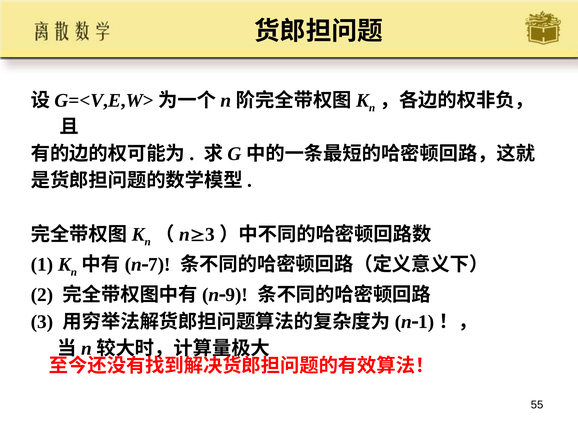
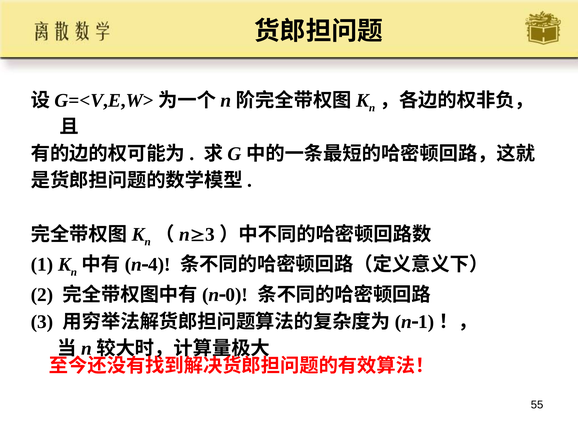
7: 7 -> 4 (159, 265)
9: 9 -> 0 (237, 295)
